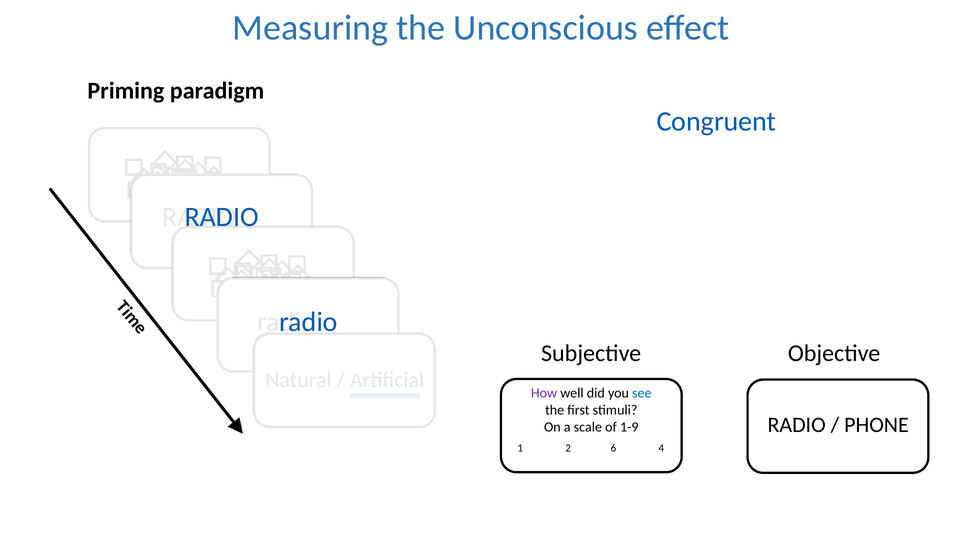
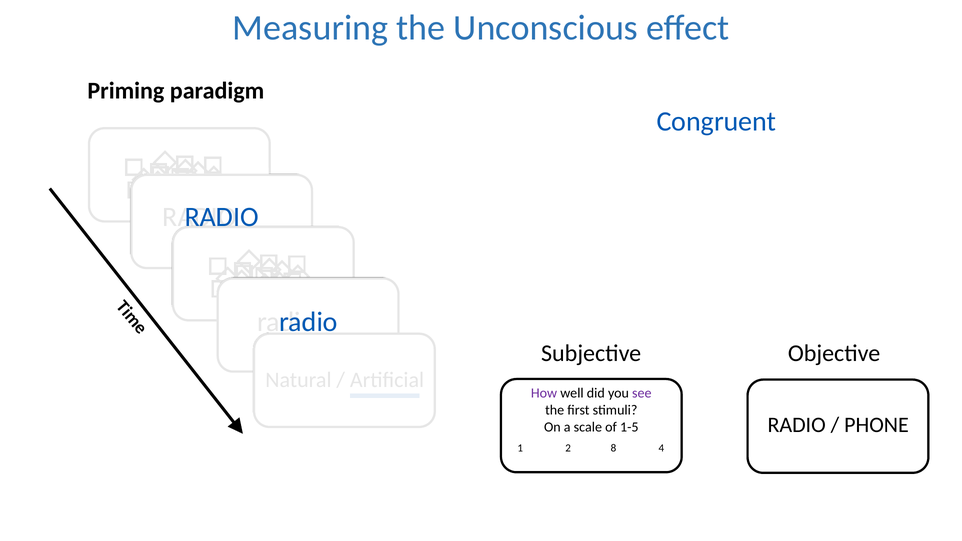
see colour: blue -> purple (642, 393)
1-9: 1-9 -> 1-5 (629, 427)
6: 6 -> 8 (613, 448)
